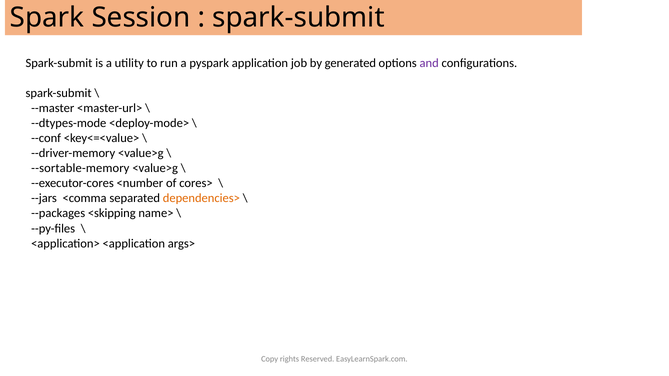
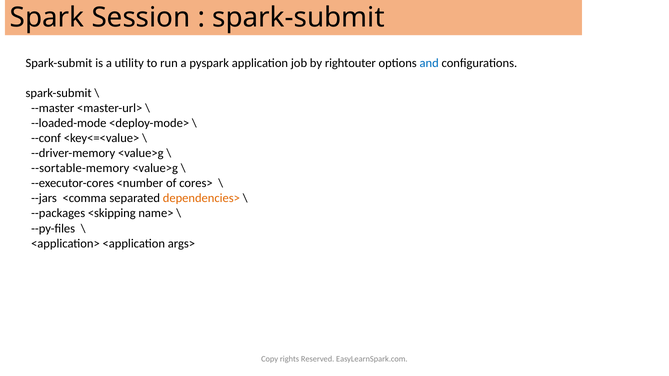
generated: generated -> rightouter (350, 63)
and colour: purple -> blue (429, 63)
--dtypes-mode: --dtypes-mode -> --loaded-mode (69, 123)
